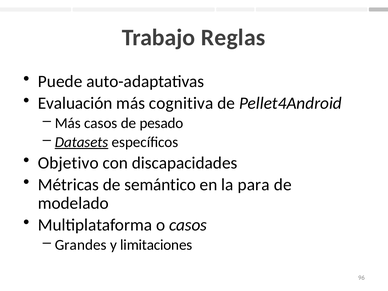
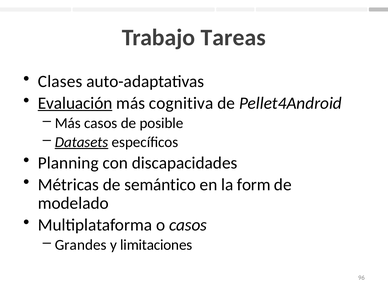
Reglas: Reglas -> Tareas (233, 38)
Puede: Puede -> Clases (60, 81)
Evaluación underline: none -> present (75, 103)
pesado: pesado -> posible (161, 123)
Objetivo: Objetivo -> Planning (68, 163)
para: para -> form (254, 185)
